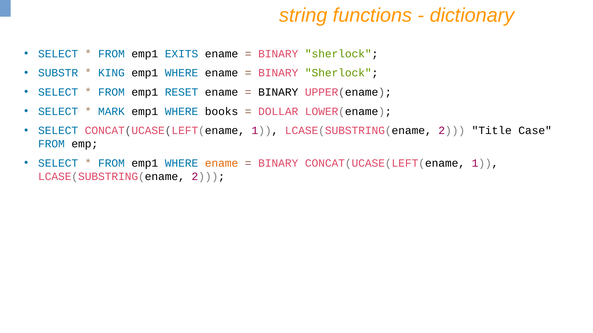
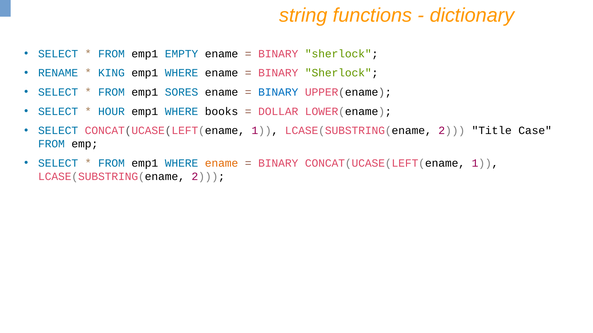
EXITS: EXITS -> EMPTY (182, 54)
SUBSTR: SUBSTR -> RENAME (58, 73)
RESET: RESET -> SORES (182, 92)
BINARY colour: black -> blue (278, 92)
MARK: MARK -> HOUR (111, 112)
